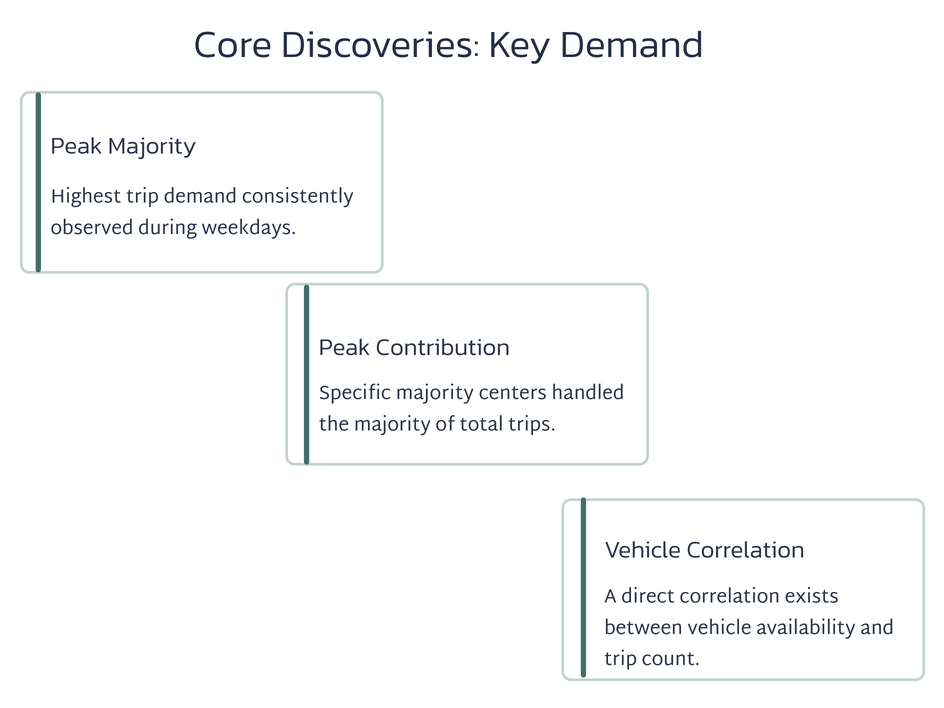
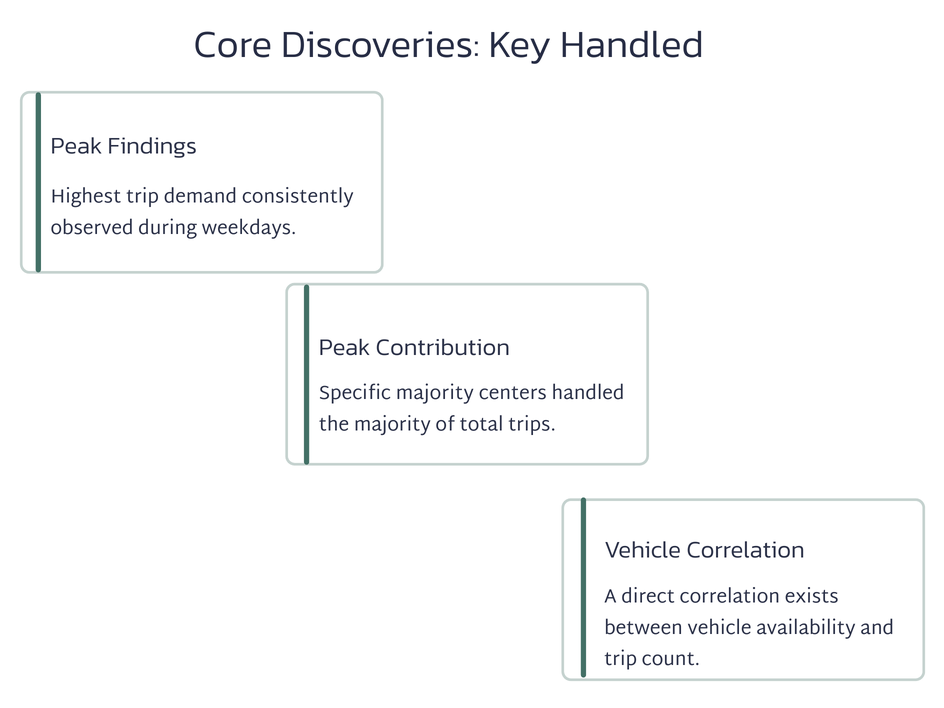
Key Demand: Demand -> Handled (632, 44)
Peak Majority: Majority -> Findings (152, 146)
